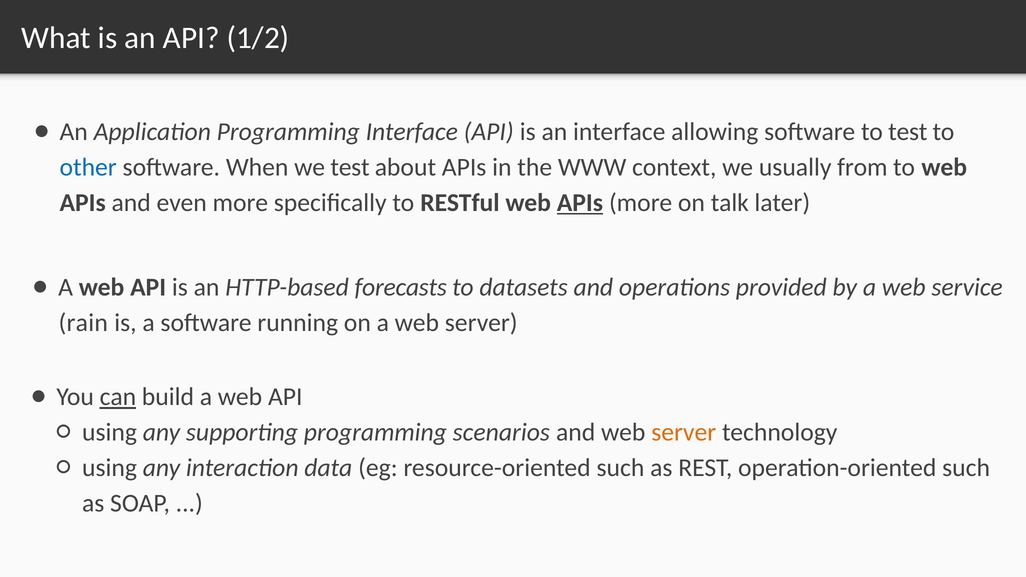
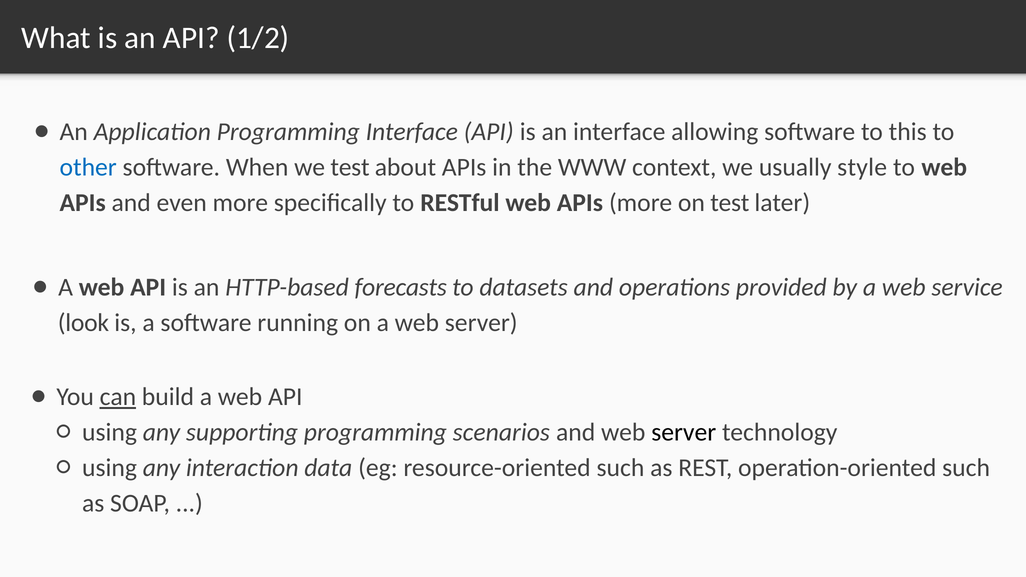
to test: test -> this (908, 132)
from: from -> style (862, 167)
APIs underline: present -> none (580, 203)
on talk: talk -> test (730, 203)
rain: rain -> look (83, 323)
server colour: orange -> black (684, 432)
